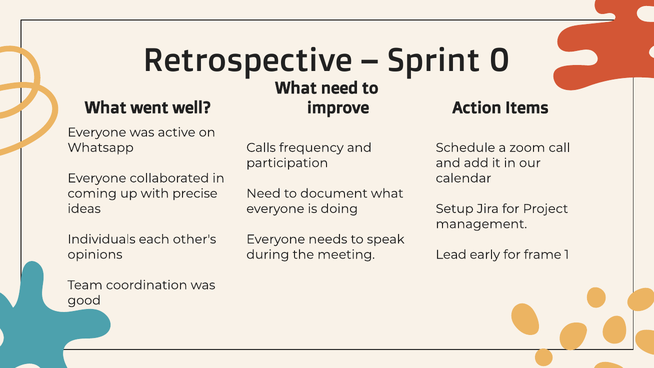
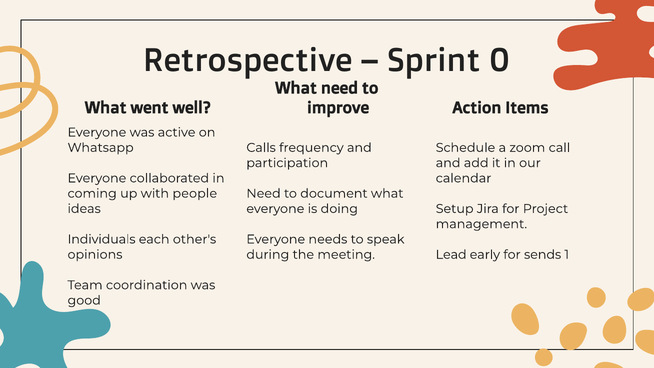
precise: precise -> people (195, 193)
frame: frame -> sends (543, 254)
